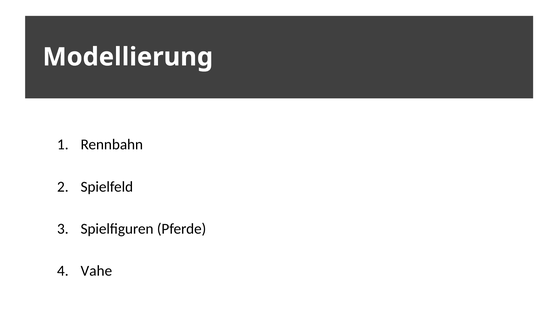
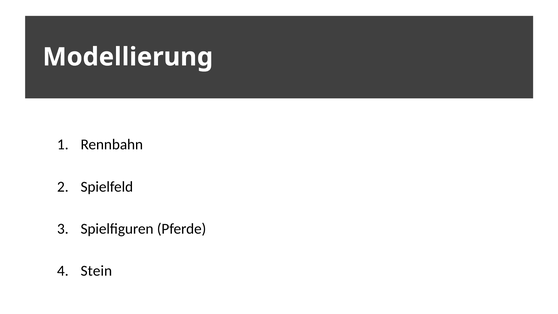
Vahe: Vahe -> Stein (96, 271)
